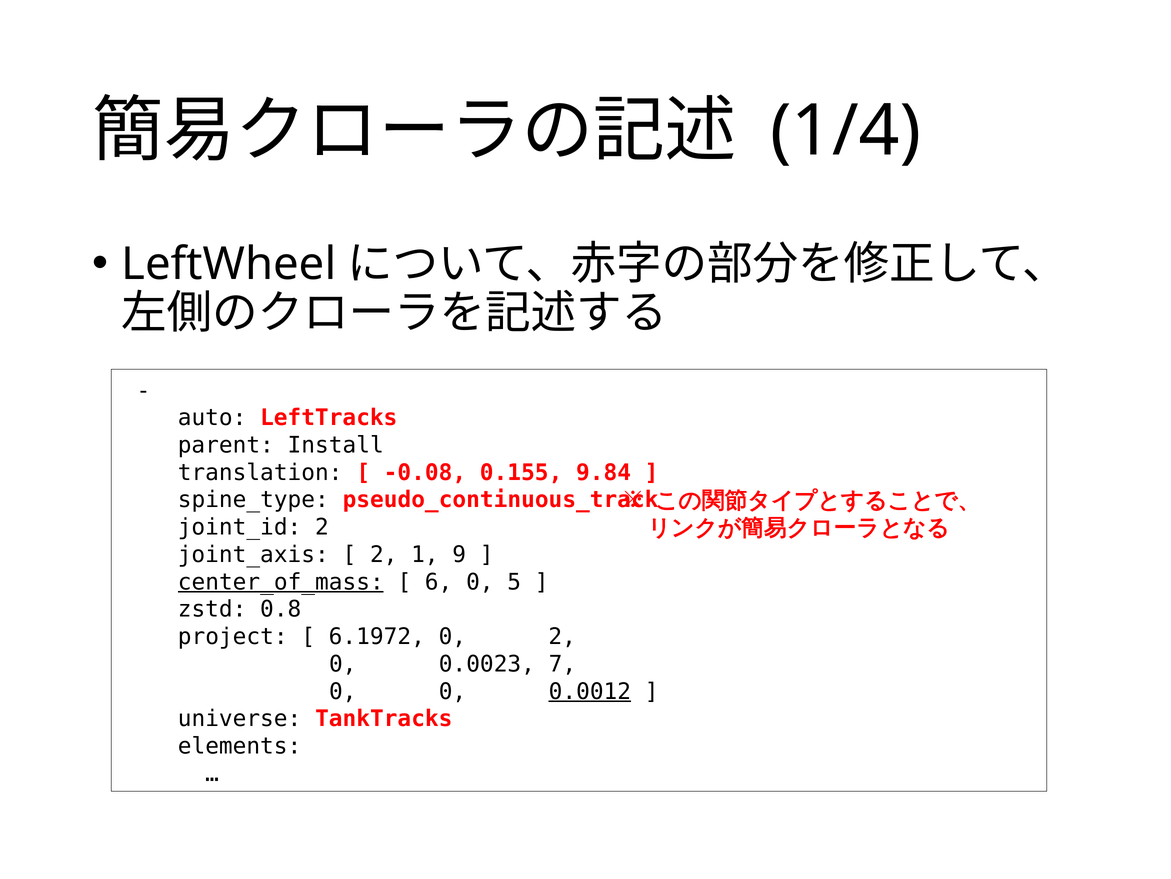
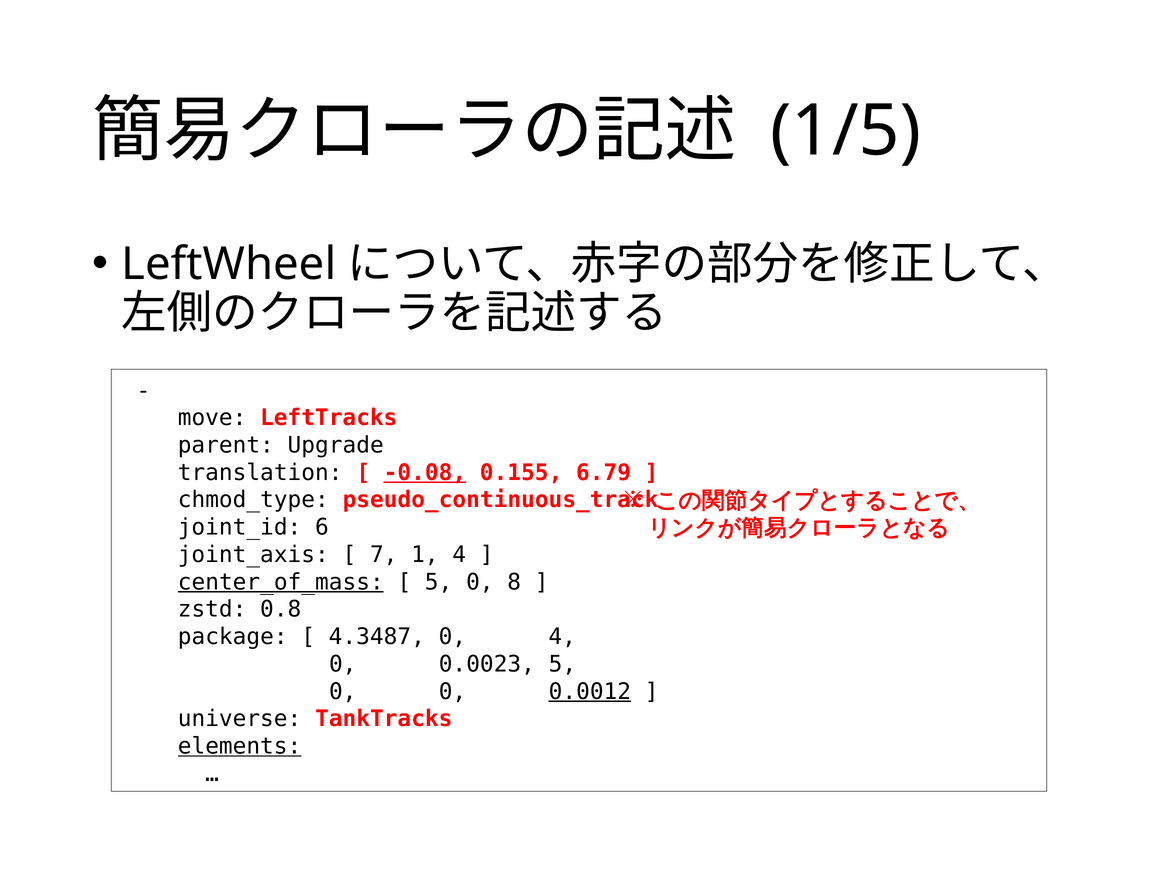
1/4: 1/4 -> 1/5 (846, 131)
auto: auto -> move (212, 418)
Install: Install -> Upgrade (336, 445)
-0.08 underline: none -> present (425, 472)
9.84: 9.84 -> 6.79 (604, 472)
spine_type: spine_type -> chmod_type (253, 500)
joint_id 2: 2 -> 6 (322, 527)
2: 2 -> 7 (384, 554)
1 9: 9 -> 4 (459, 554)
6: 6 -> 5 (439, 582)
5: 5 -> 8 (514, 582)
project: project -> package (233, 636)
6.1972: 6.1972 -> 4.3487 (377, 636)
0 2: 2 -> 4 (562, 636)
0.0023 7: 7 -> 5 (562, 664)
elements underline: none -> present (240, 746)
